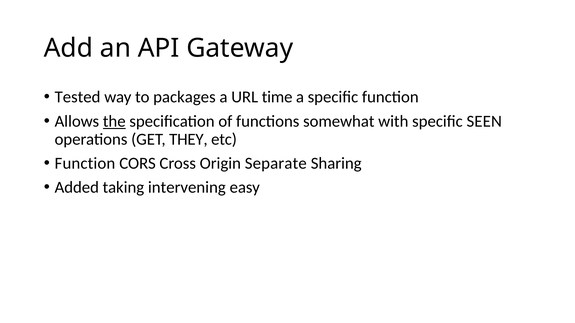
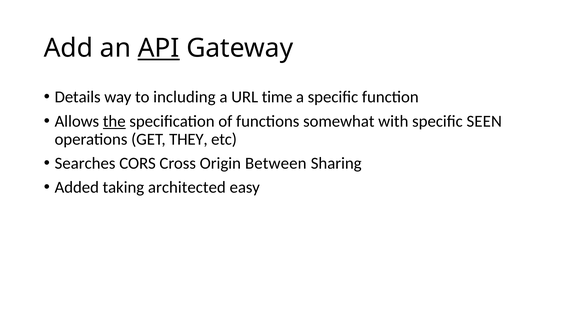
API underline: none -> present (159, 48)
Tested: Tested -> Details (78, 97)
packages: packages -> including (184, 97)
Function: Function -> Searches (85, 164)
Separate: Separate -> Between (276, 164)
intervening: intervening -> architected (187, 188)
